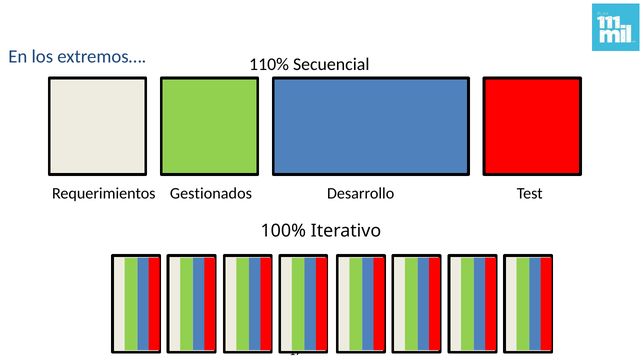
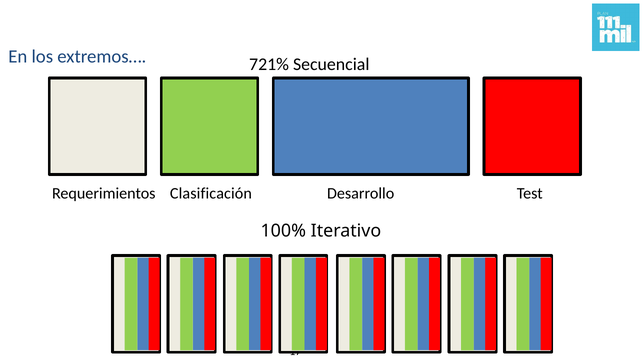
110%: 110% -> 721% (269, 64)
Gestionados: Gestionados -> Clasificación (211, 193)
